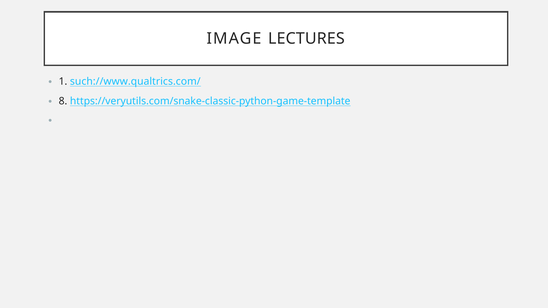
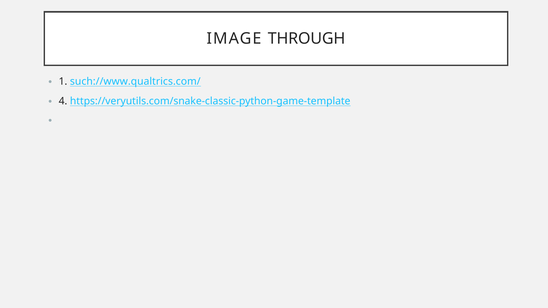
LECTURES: LECTURES -> THROUGH (307, 38)
8: 8 -> 4 (63, 101)
